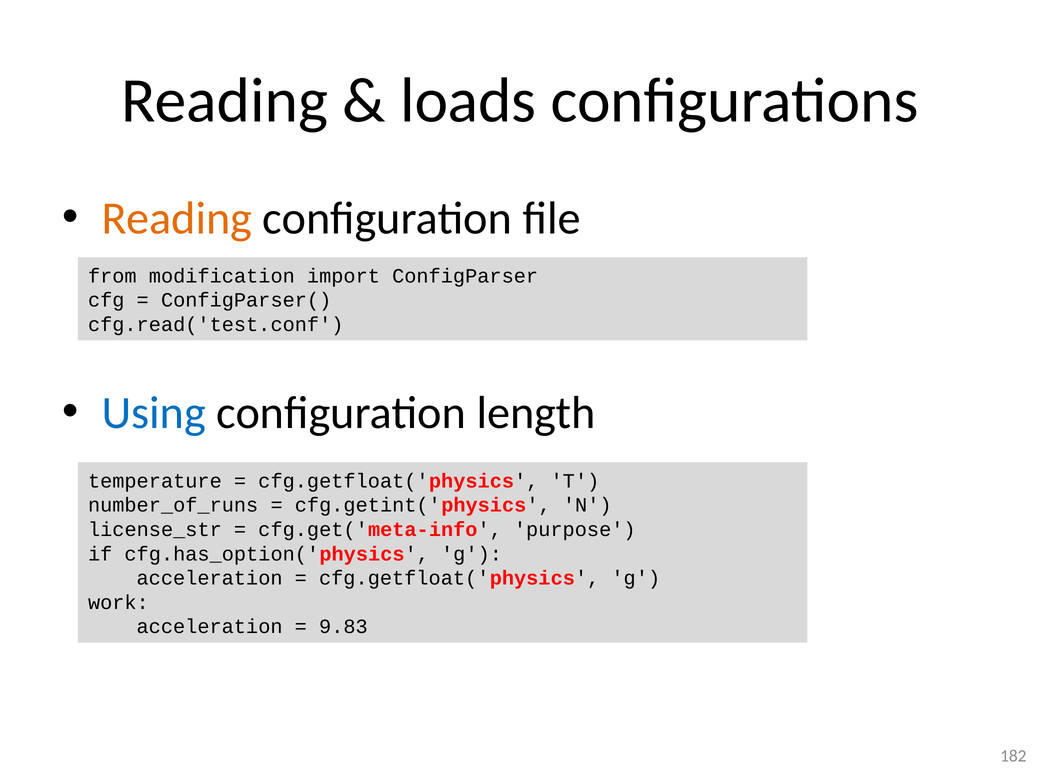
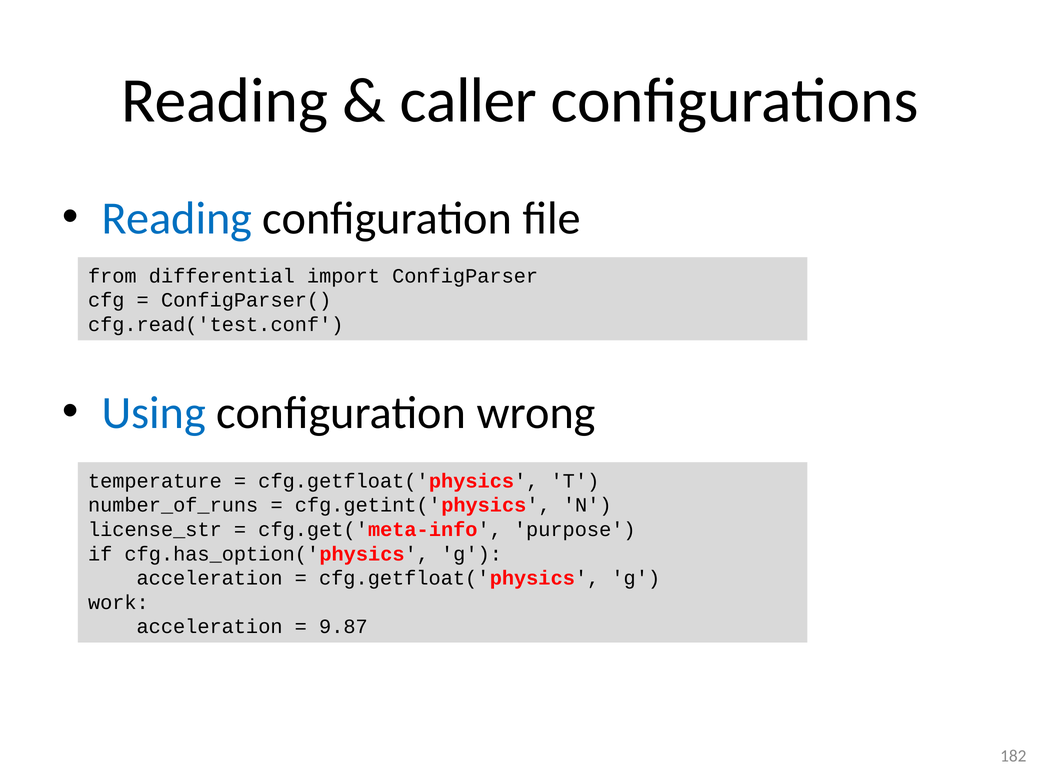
loads: loads -> caller (468, 101)
Reading colour: orange -> blue (177, 218)
modification: modification -> differential (222, 276)
length: length -> wrong (536, 413)
9.83: 9.83 -> 9.87 (343, 627)
